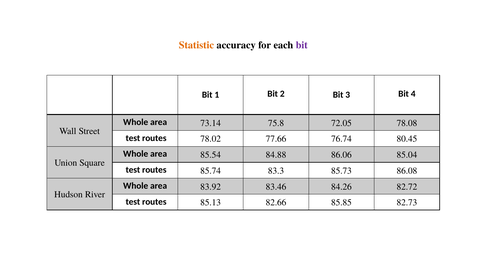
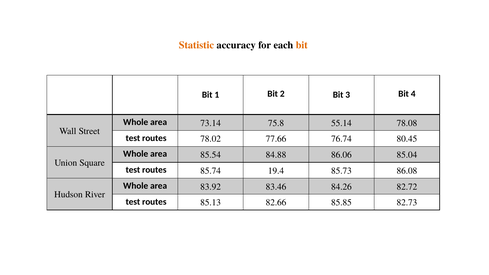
bit colour: purple -> orange (302, 45)
72.05: 72.05 -> 55.14 (341, 123)
83.3: 83.3 -> 19.4 (276, 171)
